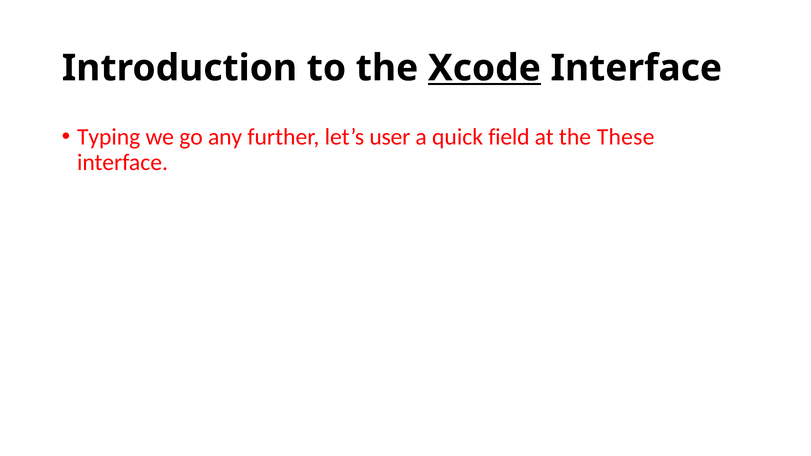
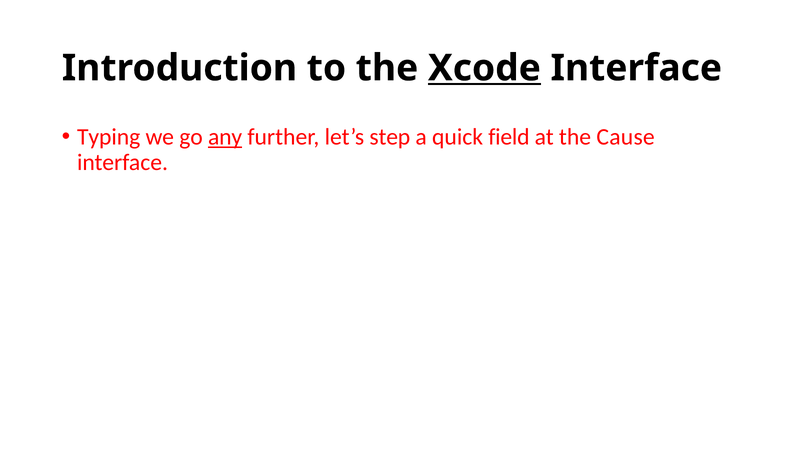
any underline: none -> present (225, 137)
user: user -> step (390, 137)
These: These -> Cause (626, 137)
